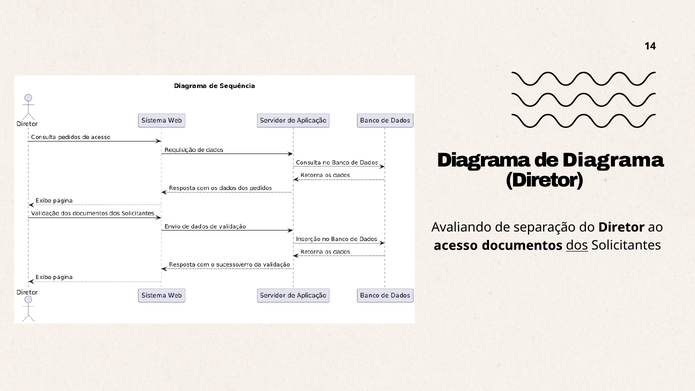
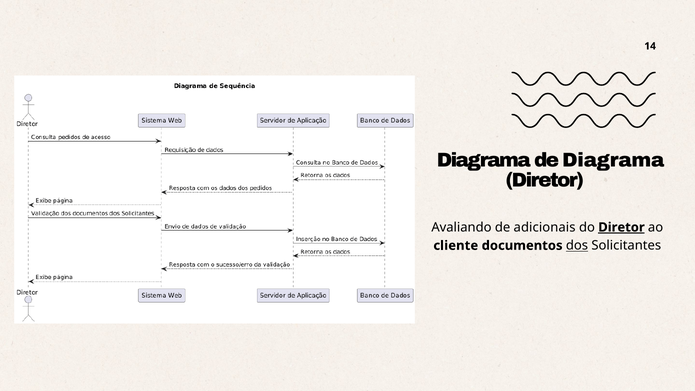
separação: separação -> adicionais (545, 227)
Diretor underline: none -> present (621, 227)
acesso: acesso -> cliente (456, 246)
